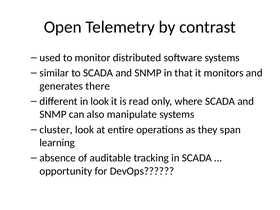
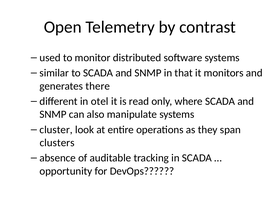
in look: look -> otel (100, 101)
learning: learning -> clusters (57, 143)
